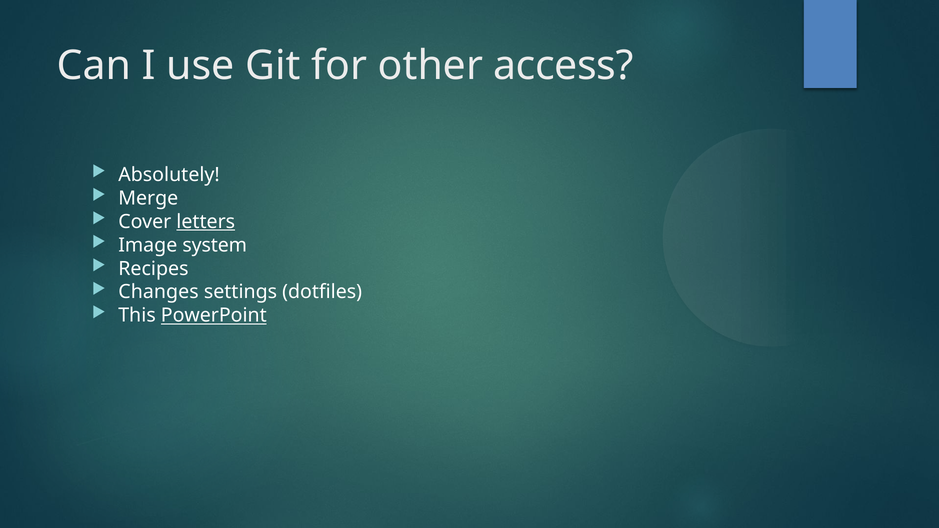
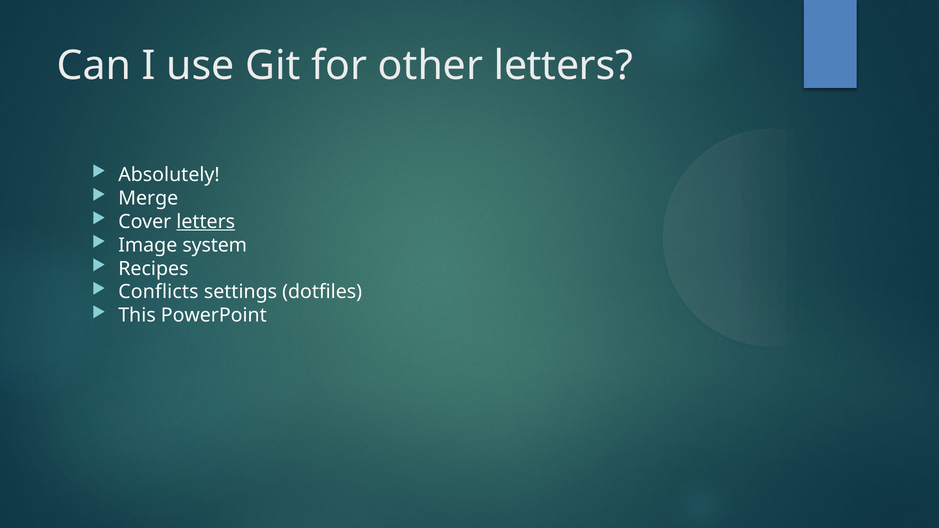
other access: access -> letters (563, 66)
Changes: Changes -> Conflicts (158, 292)
PowerPoint underline: present -> none (214, 316)
